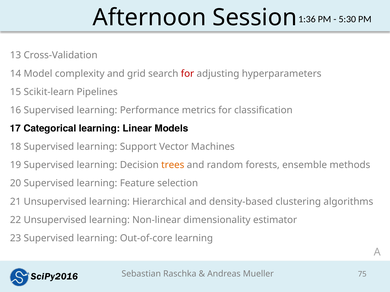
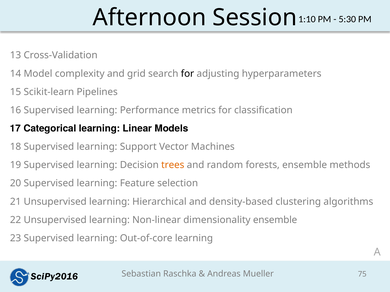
1:36: 1:36 -> 1:10 (307, 19)
for colour: red -> black (187, 74)
dimensionality estimator: estimator -> ensemble (275, 220)
